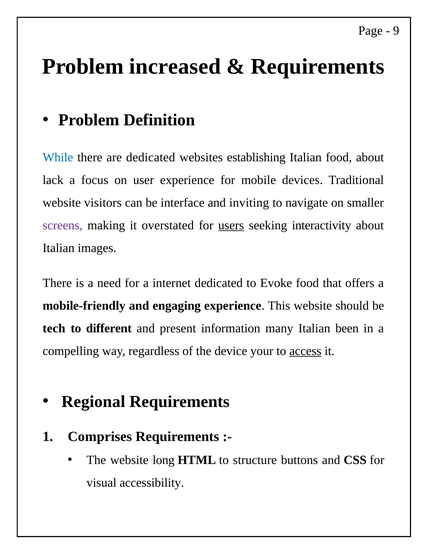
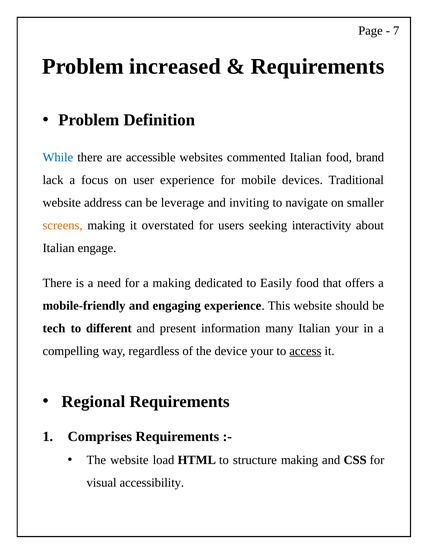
9: 9 -> 7 (396, 31)
are dedicated: dedicated -> accessible (151, 157)
establishing: establishing -> commented (256, 157)
food about: about -> brand (370, 157)
visitors: visitors -> address (103, 203)
interface: interface -> leverage (183, 203)
screens colour: purple -> orange (63, 225)
users underline: present -> none (231, 225)
images: images -> engage (97, 248)
a internet: internet -> making (172, 283)
Evoke: Evoke -> Easily (276, 283)
Italian been: been -> your (347, 328)
long: long -> load (164, 460)
structure buttons: buttons -> making (300, 460)
